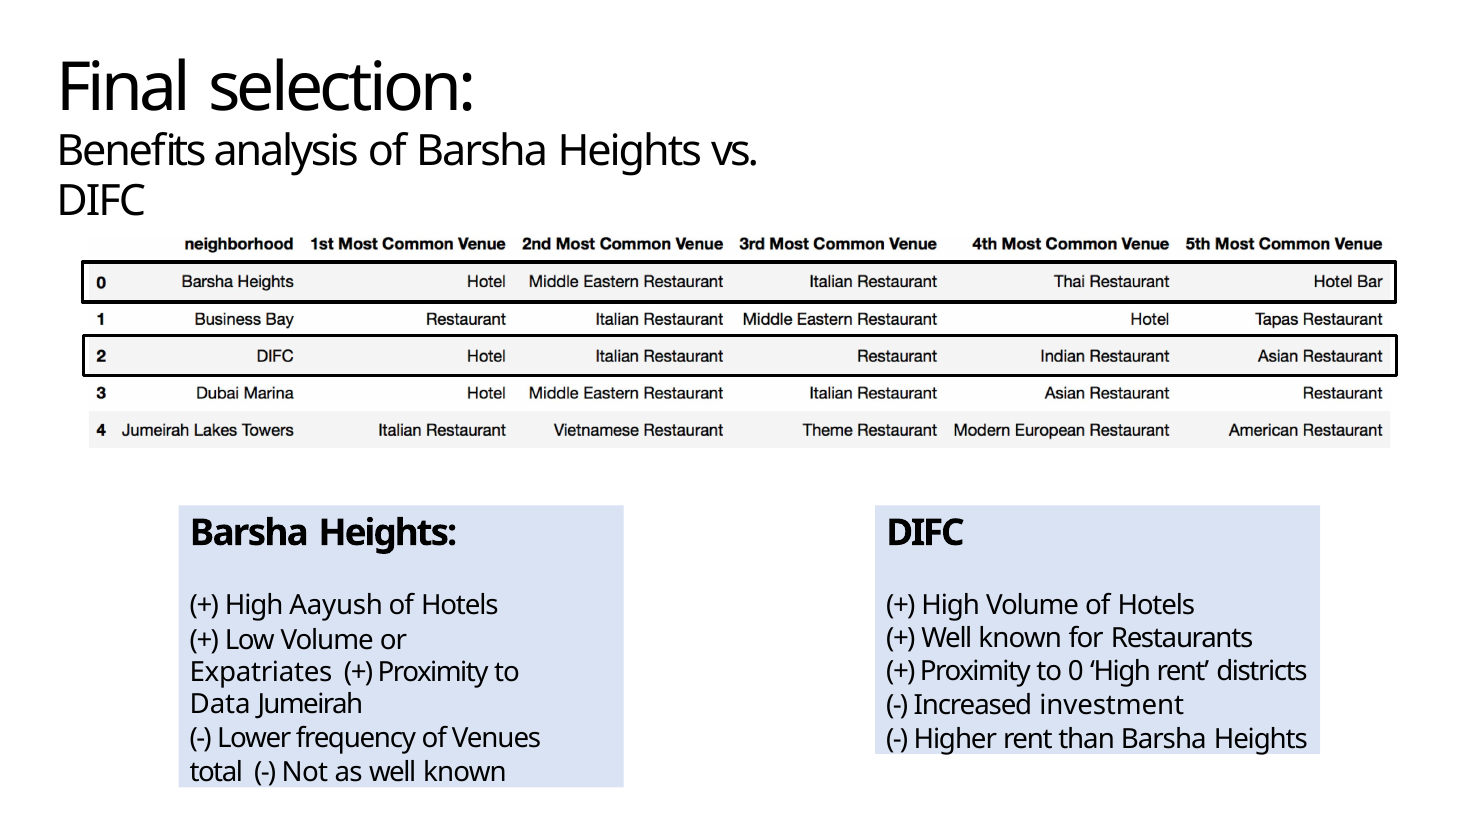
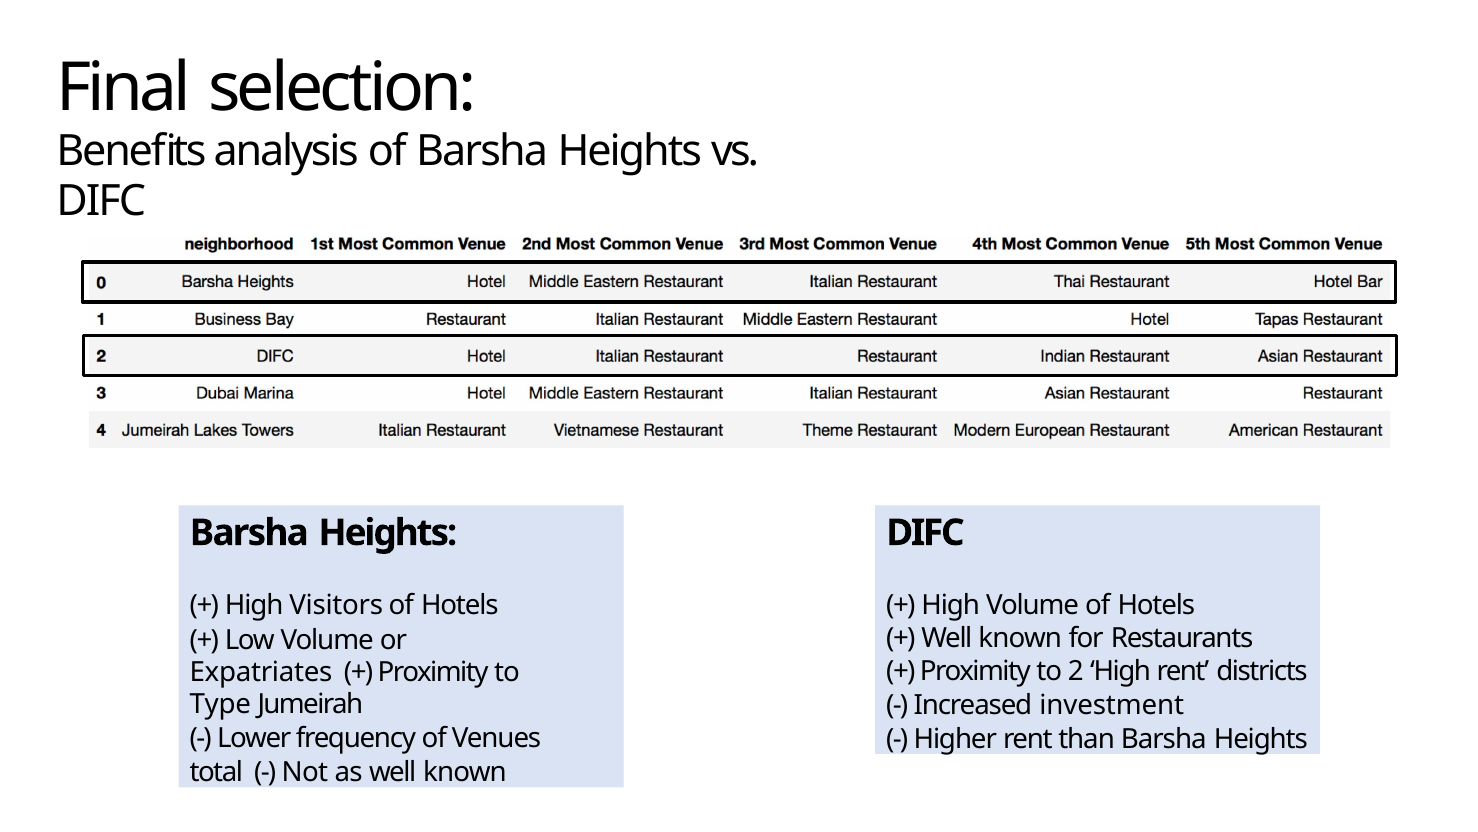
Aayush: Aayush -> Visitors (336, 604)
0: 0 -> 2 (1076, 671)
Data: Data -> Type (220, 704)
